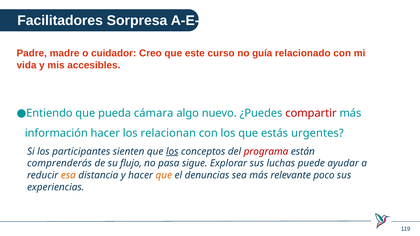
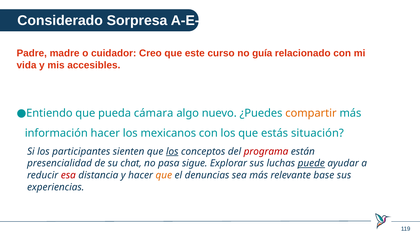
Facilitadores: Facilitadores -> Considerado (60, 21)
compartir colour: red -> orange (311, 113)
relacionan: relacionan -> mexicanos (168, 133)
urgentes: urgentes -> situación (317, 133)
comprenderás: comprenderás -> presencialidad (60, 164)
flujo: flujo -> chat (131, 164)
puede underline: none -> present (311, 164)
esa colour: orange -> red (68, 175)
poco: poco -> base (324, 175)
